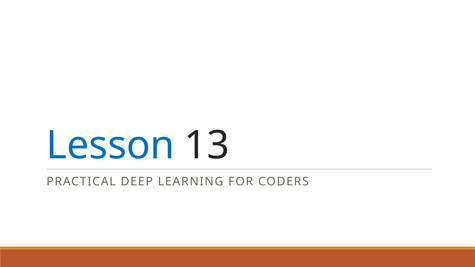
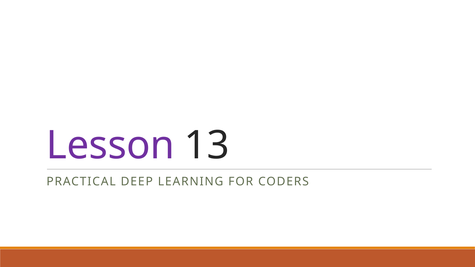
Lesson colour: blue -> purple (111, 146)
